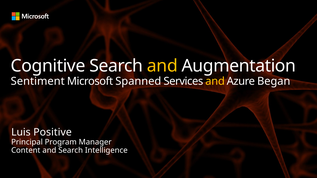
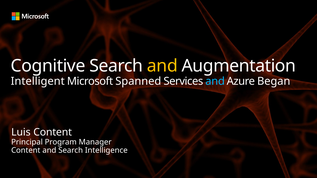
Sentiment: Sentiment -> Intelligent (38, 81)
and colour: yellow -> light blue (215, 81)
Luis Positive: Positive -> Content (53, 132)
